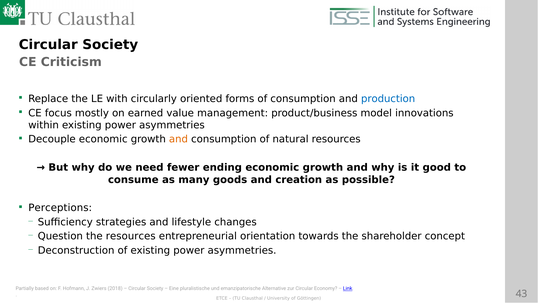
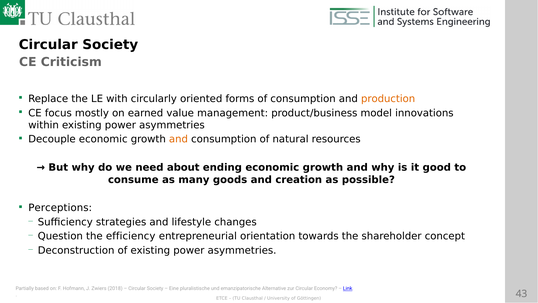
production colour: blue -> orange (388, 99)
fewer: fewer -> about (183, 167)
the resources: resources -> efficiency (131, 236)
